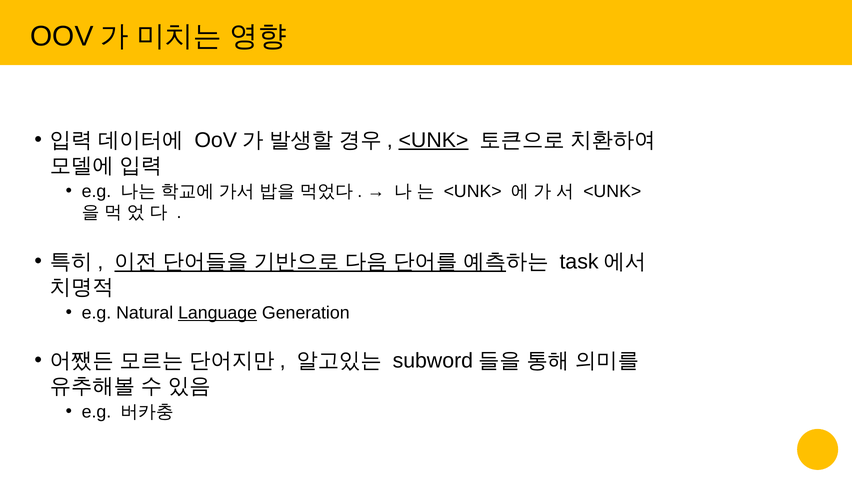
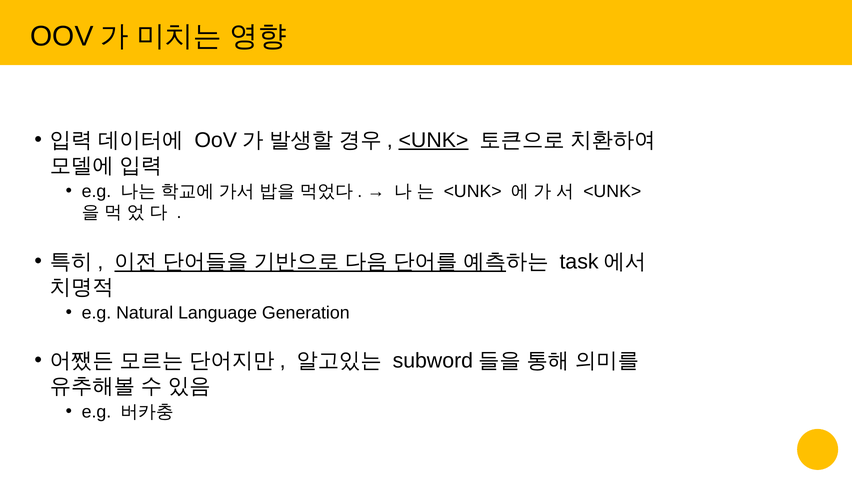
Language underline: present -> none (218, 313)
